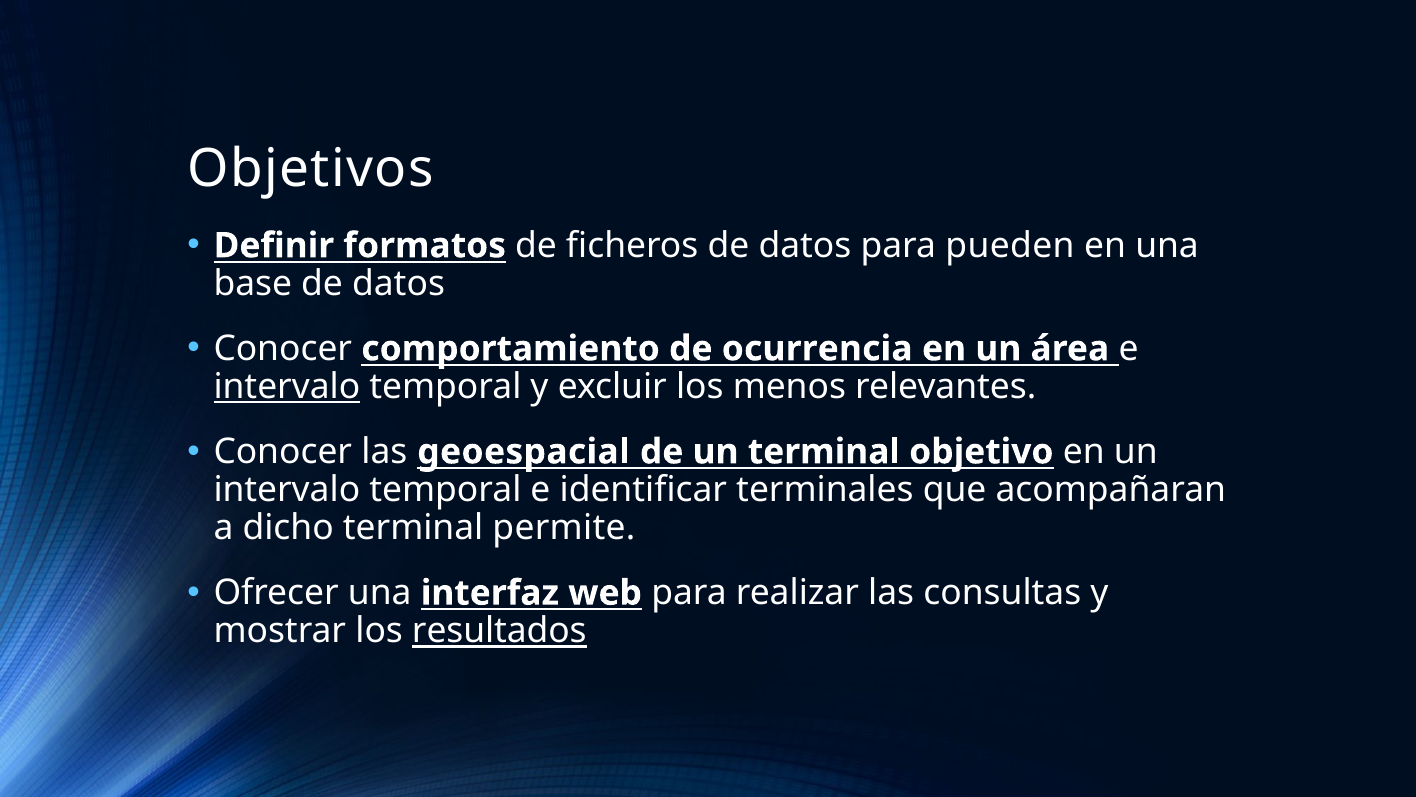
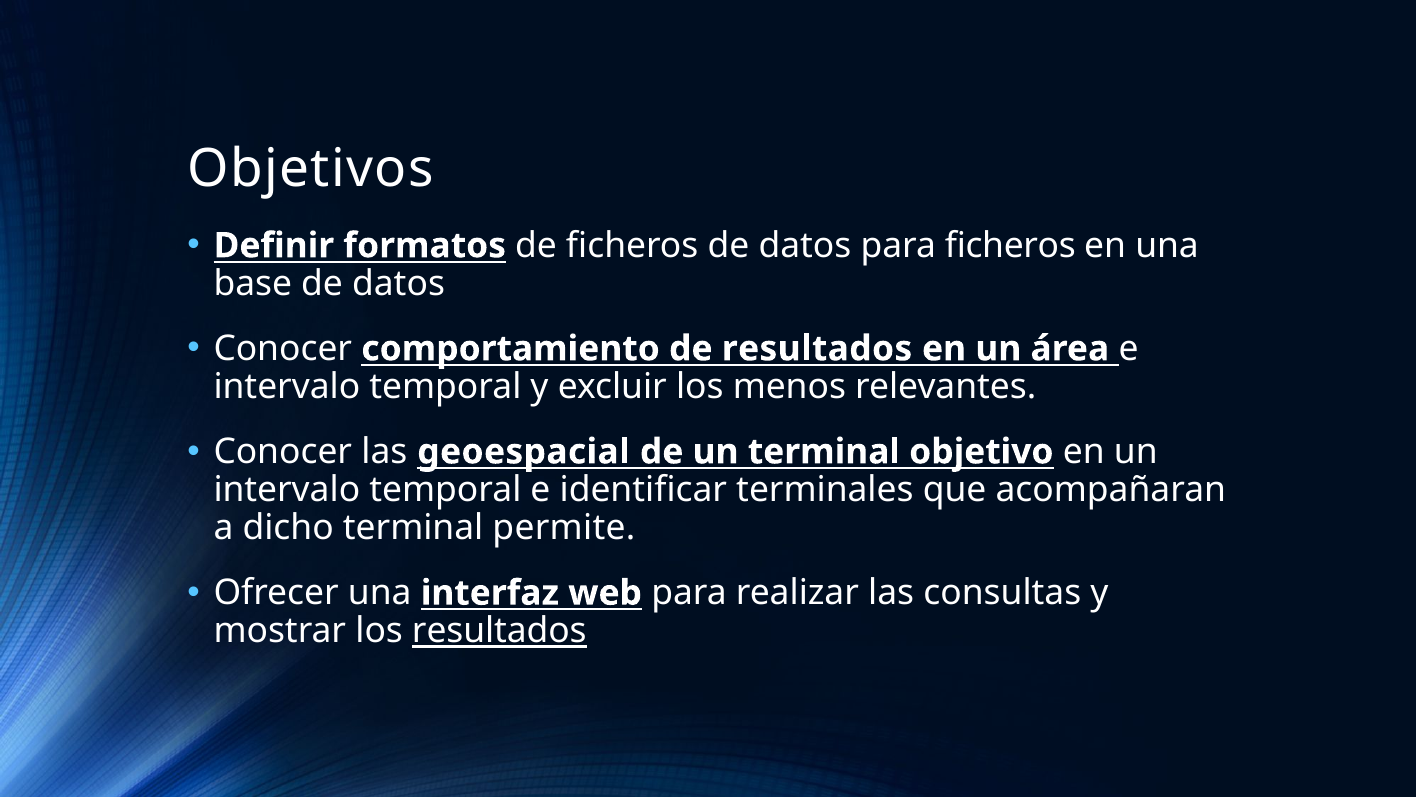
para pueden: pueden -> ficheros (1010, 246)
de ocurrencia: ocurrencia -> resultados (817, 349)
intervalo underline: present -> none (287, 387)
